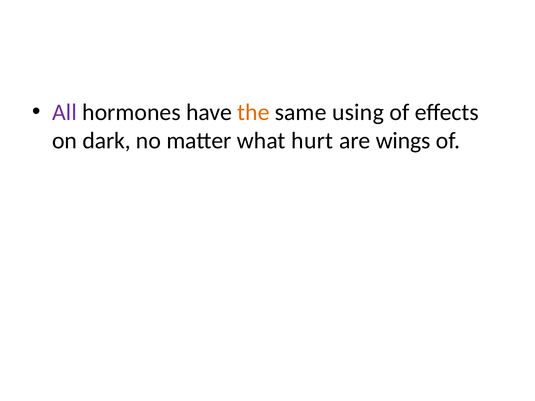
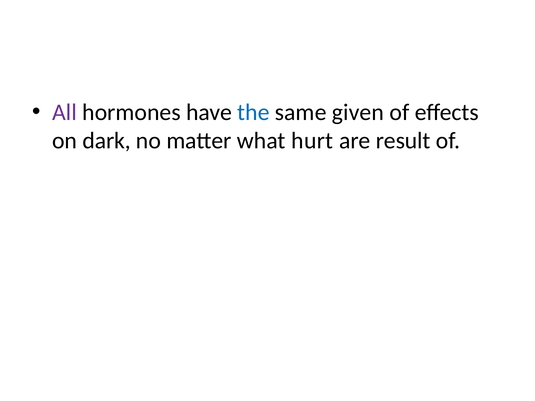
the colour: orange -> blue (253, 112)
using: using -> given (358, 112)
wings: wings -> result (403, 141)
